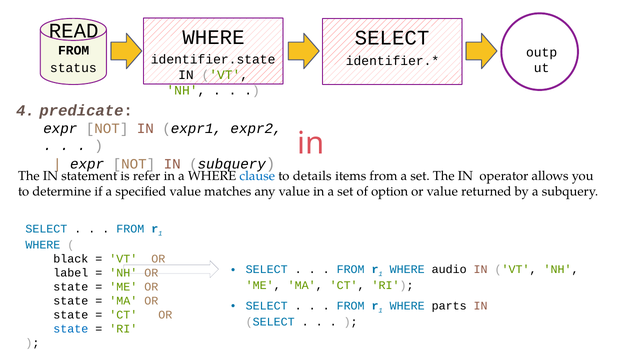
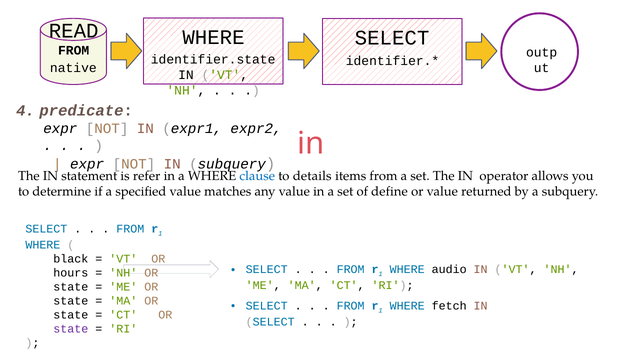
status: status -> native (73, 68)
option: option -> define (390, 191)
label: label -> hours (71, 273)
parts: parts -> fetch (449, 306)
state colour: blue -> purple (71, 329)
